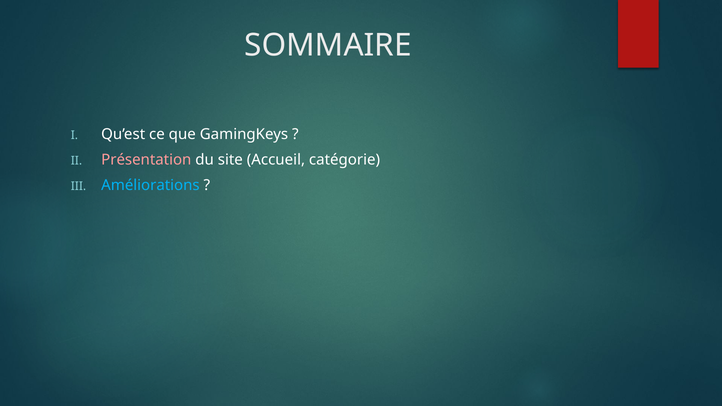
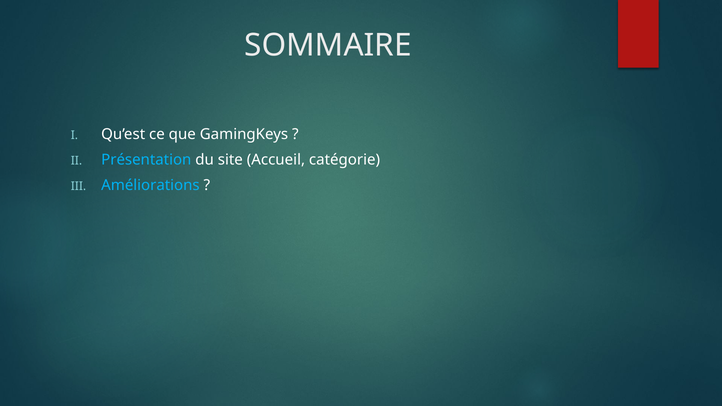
Présentation colour: pink -> light blue (146, 160)
